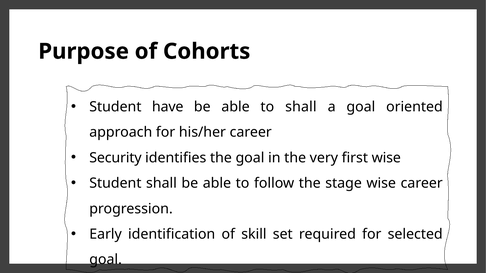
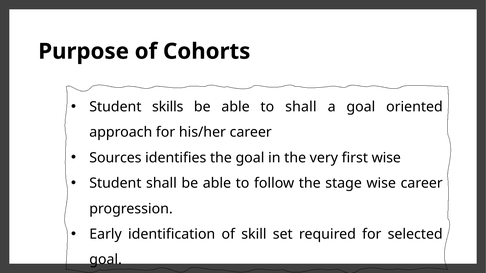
have: have -> skills (168, 107)
Security: Security -> Sources (115, 158)
